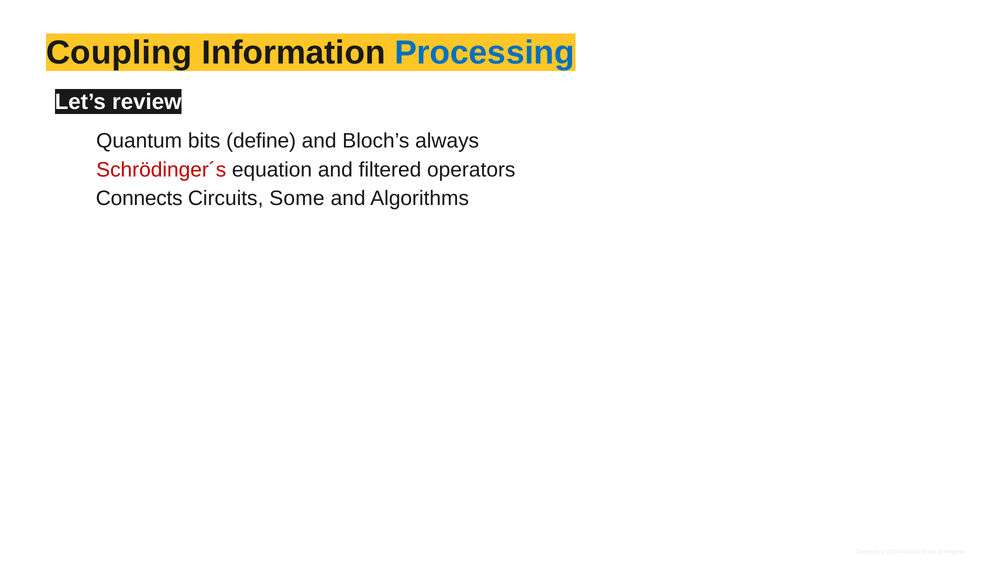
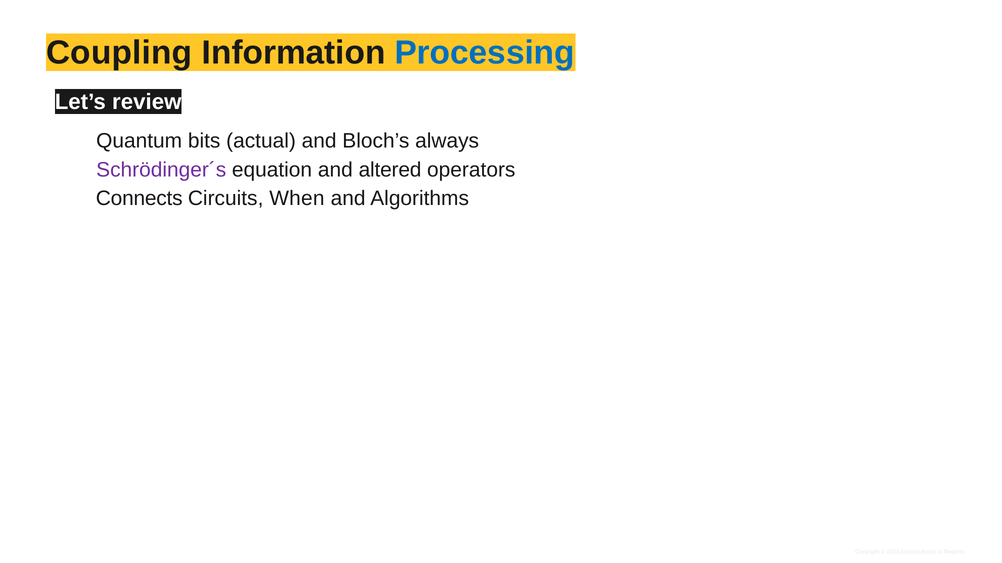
define: define -> actual (261, 141)
Schrödinger´s colour: red -> purple (161, 170)
filtered: filtered -> altered (390, 170)
Some: Some -> When (297, 199)
